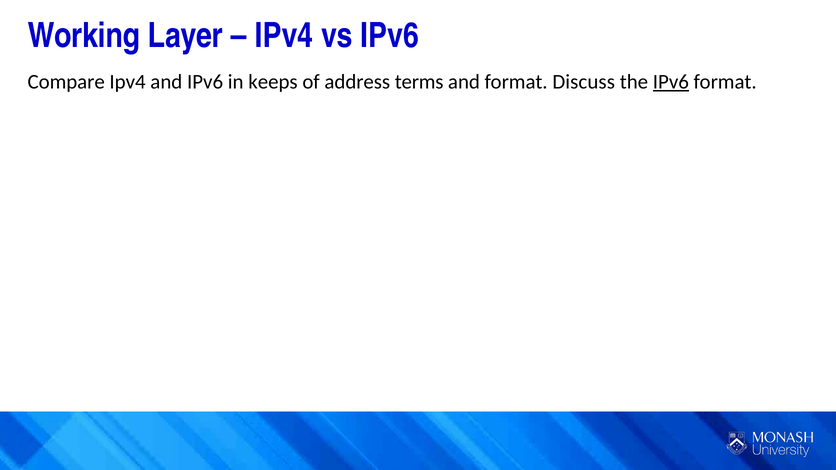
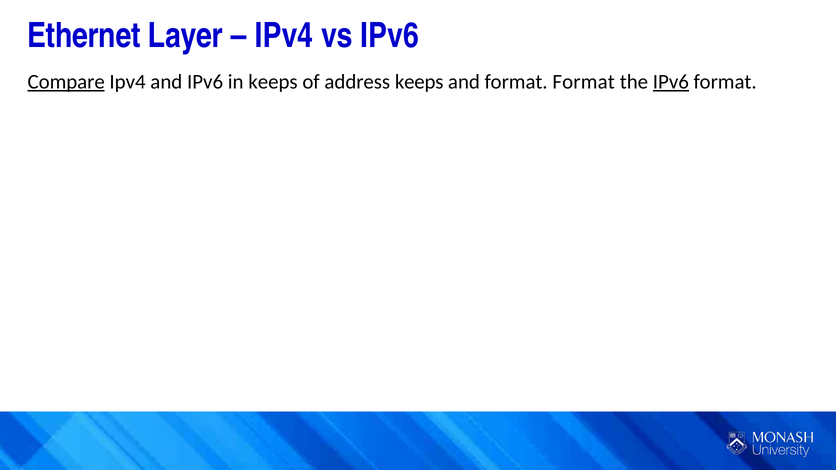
Working: Working -> Ethernet (84, 36)
Compare underline: none -> present (66, 82)
address terms: terms -> keeps (419, 82)
format Discuss: Discuss -> Format (584, 82)
